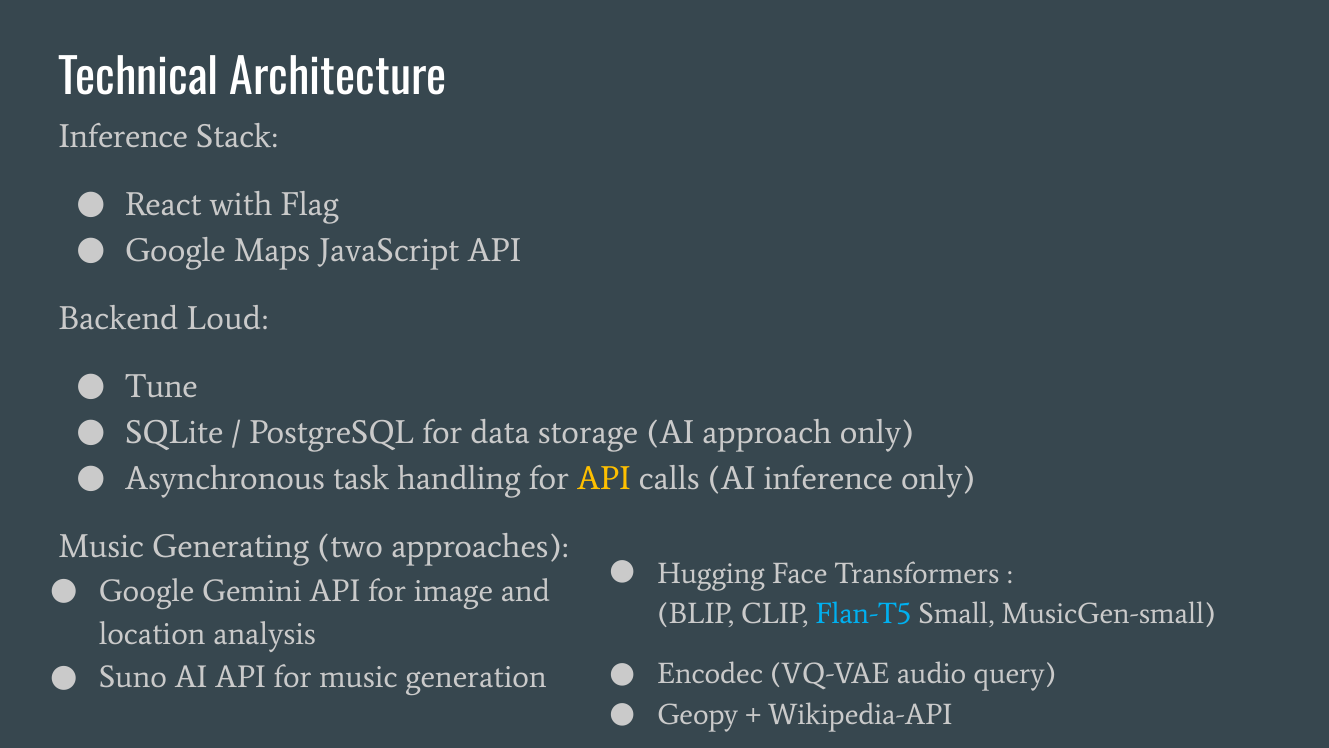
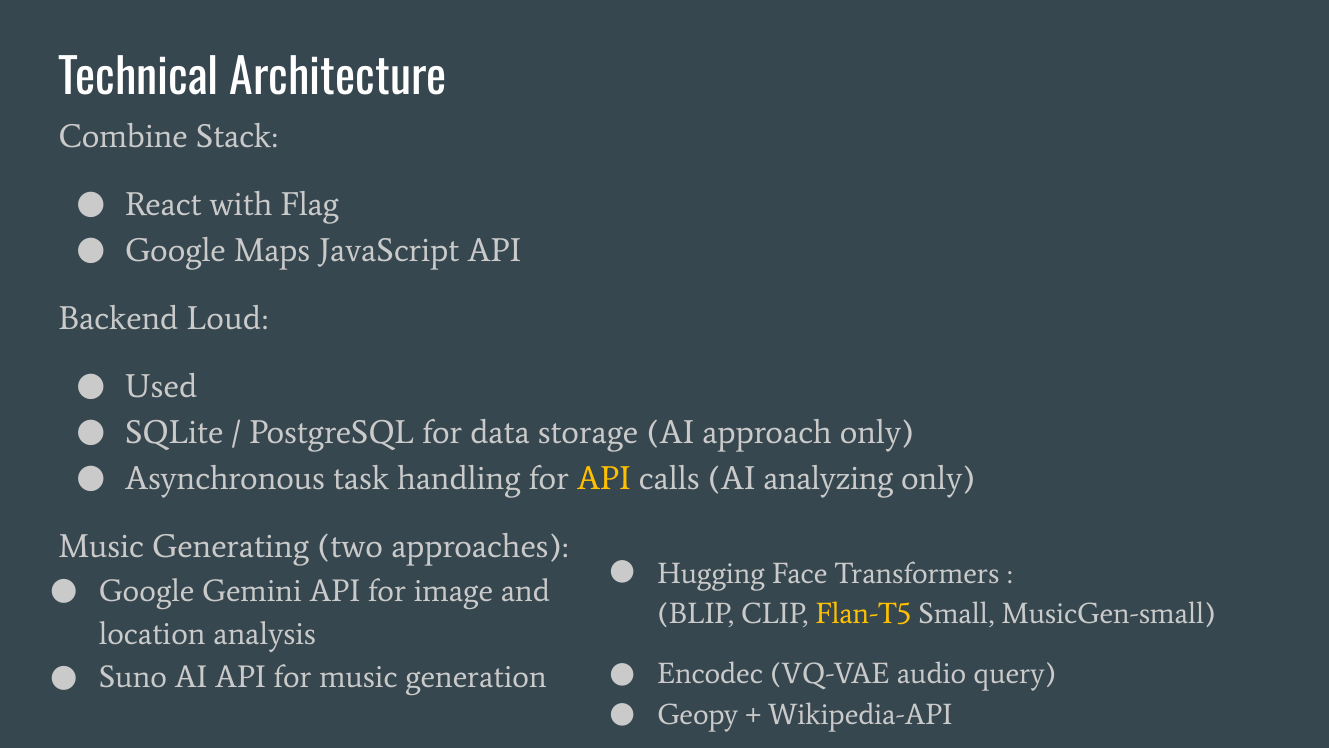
Inference: Inference -> Combine (123, 137)
Tune: Tune -> Used (161, 386)
AI inference: inference -> analyzing (828, 478)
Flan-T5 colour: light blue -> yellow (863, 613)
